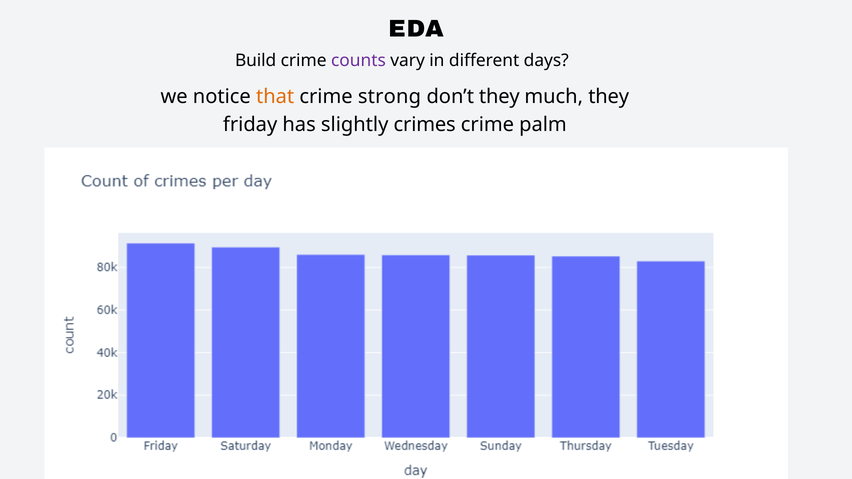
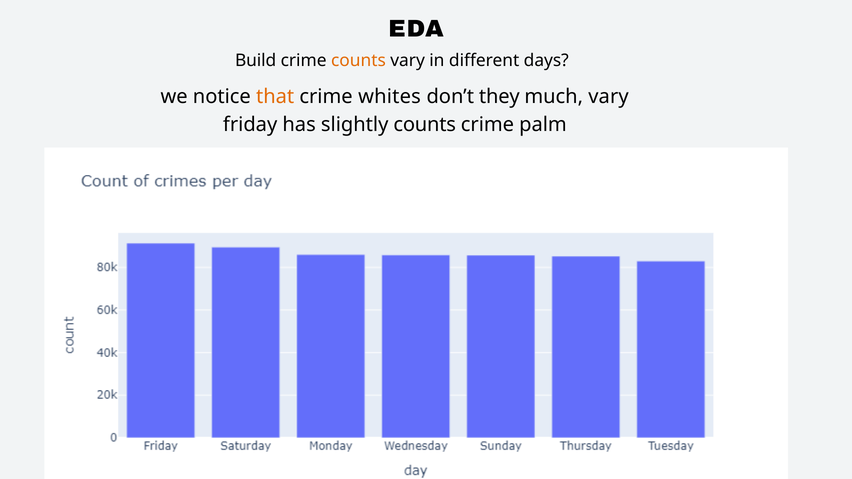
counts colour: purple -> orange (358, 60)
strong: strong -> whites (389, 97)
much they: they -> vary (609, 97)
slightly crimes: crimes -> counts (425, 125)
